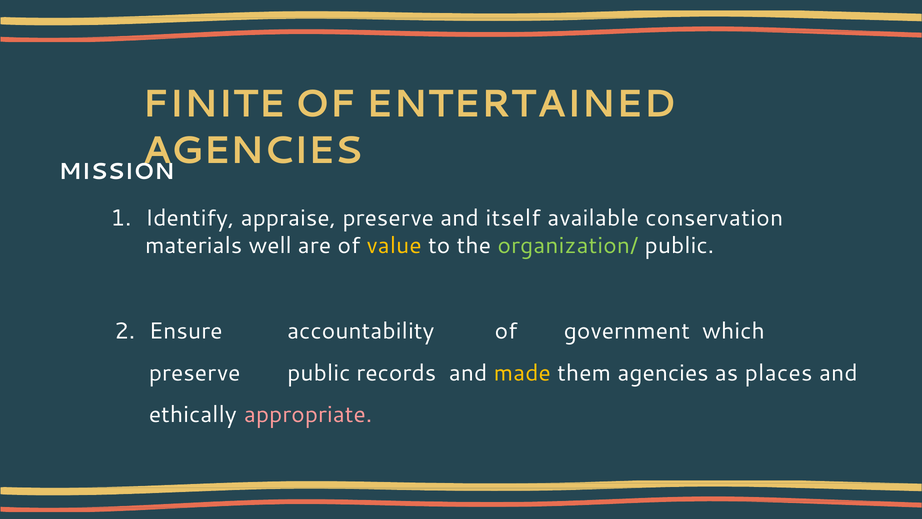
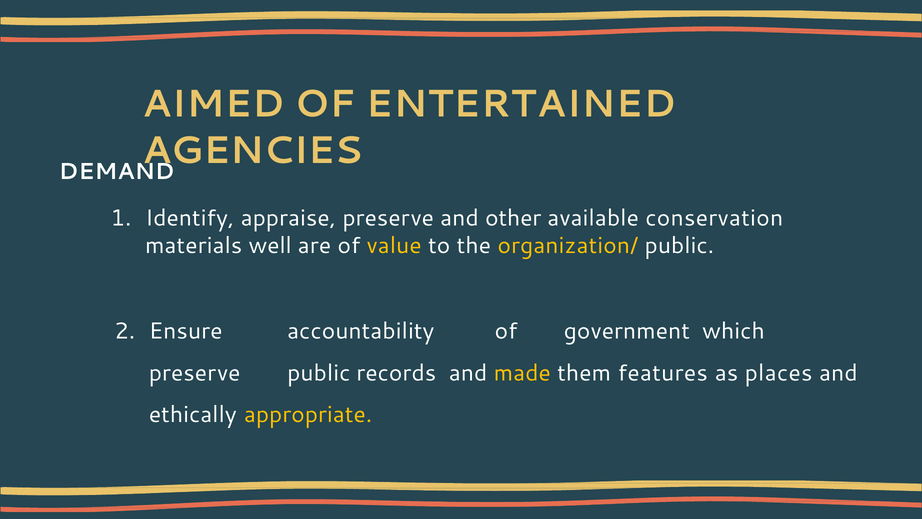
FINITE: FINITE -> AIMED (214, 104)
MISSION: MISSION -> DEMAND (117, 171)
itself: itself -> other (513, 218)
organization/ colour: light green -> yellow (568, 245)
them agencies: agencies -> features (663, 373)
appropriate colour: pink -> yellow (308, 414)
